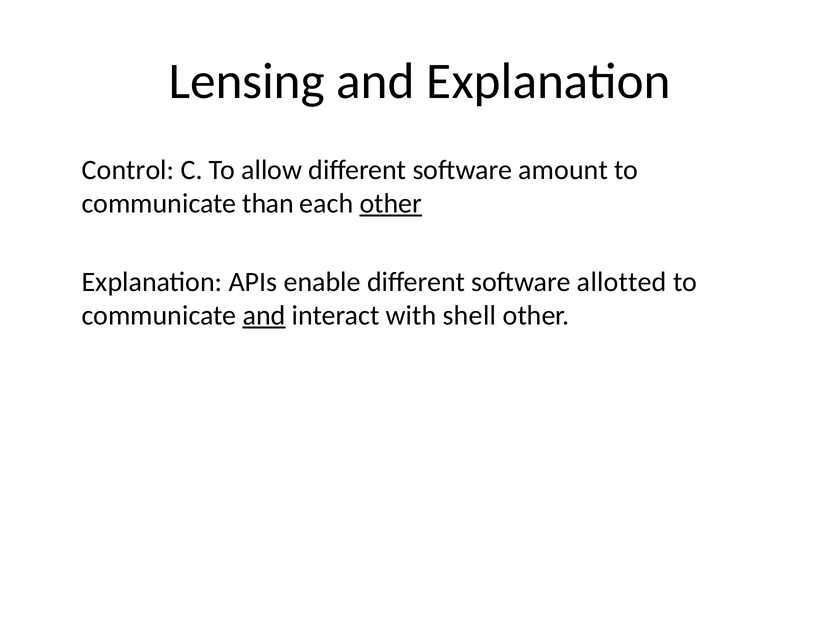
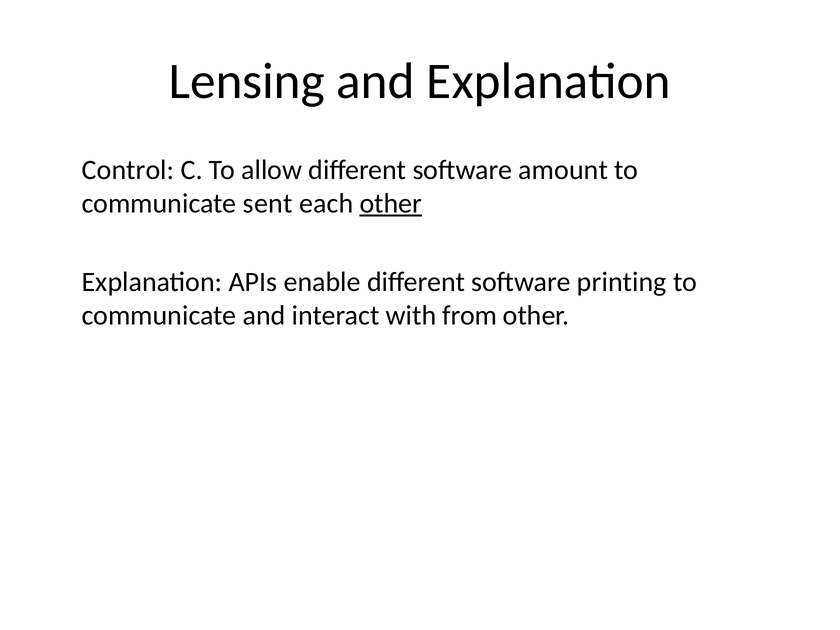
than: than -> sent (268, 204)
allotted: allotted -> printing (622, 282)
and underline: present -> none (264, 315)
shell: shell -> from (470, 315)
